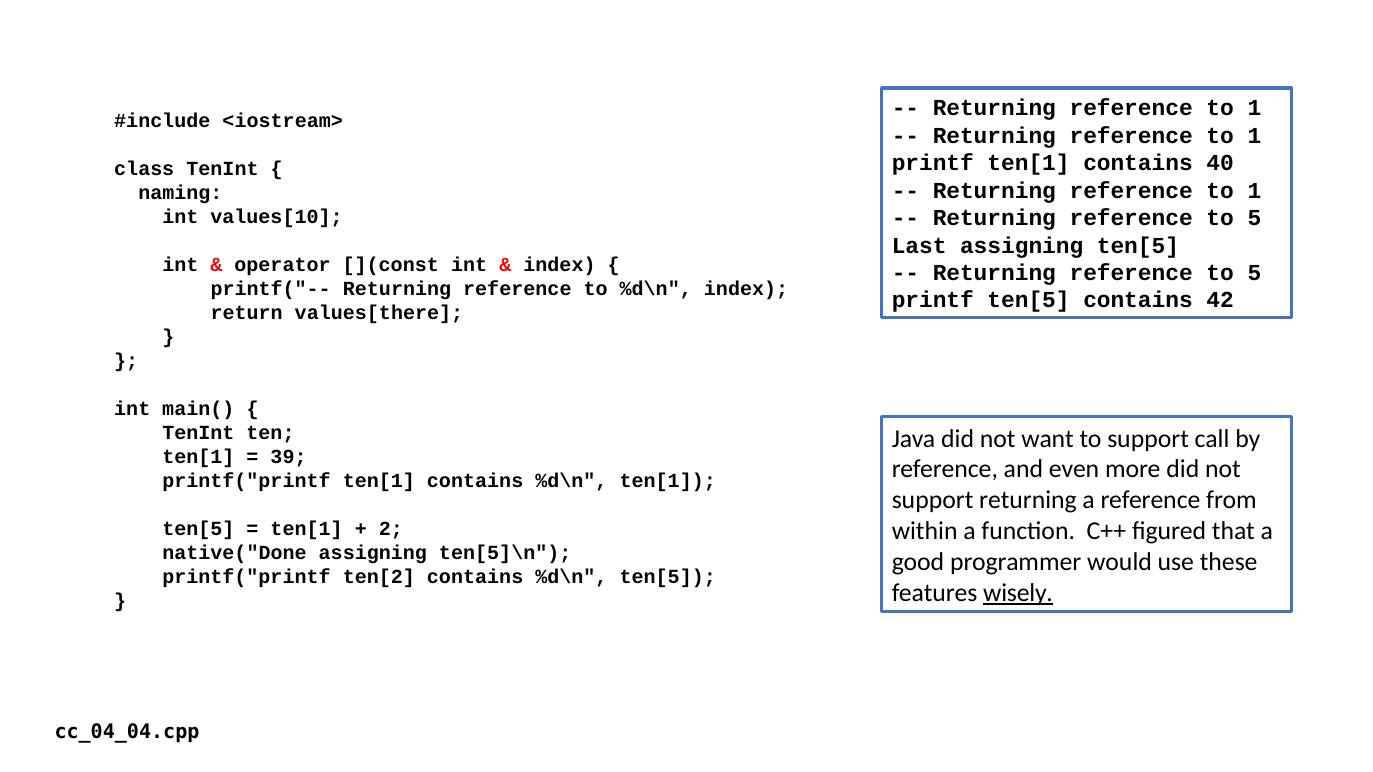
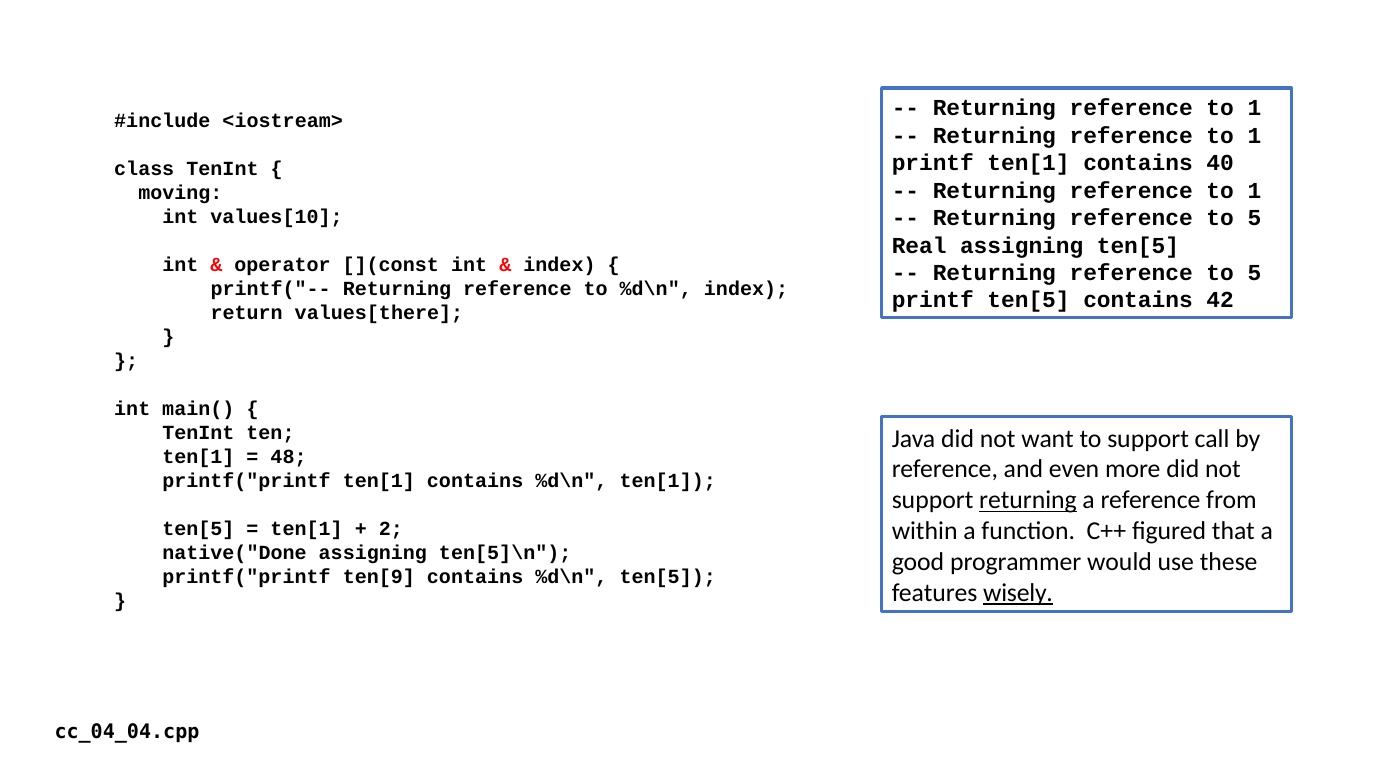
naming: naming -> moving (180, 193)
Last: Last -> Real (919, 246)
39: 39 -> 48 (289, 457)
returning underline: none -> present (1028, 501)
ten[2: ten[2 -> ten[9 (379, 578)
